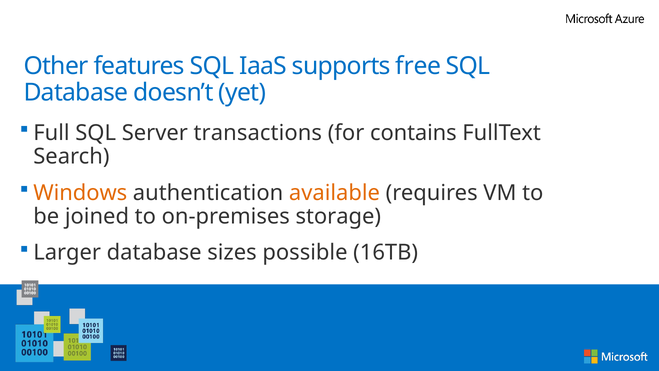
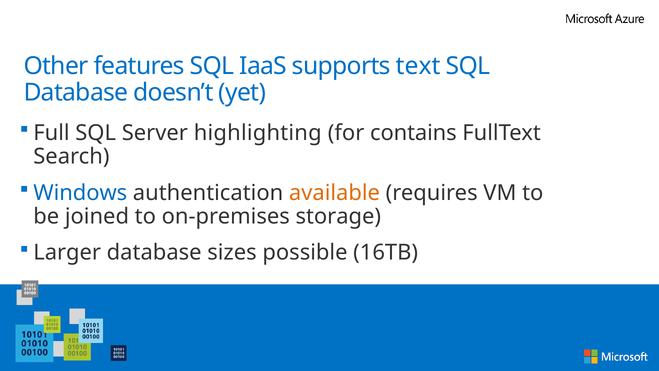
free: free -> text (418, 66)
transactions: transactions -> highlighting (258, 133)
Windows colour: orange -> blue (80, 193)
